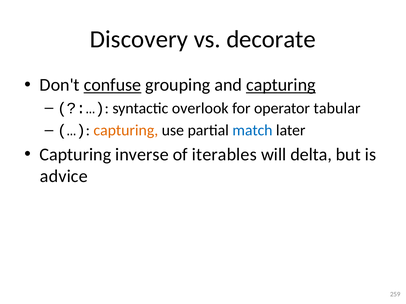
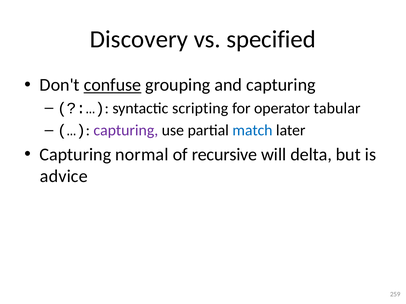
decorate: decorate -> specified (271, 39)
capturing underline: present -> none (281, 85)
overlook: overlook -> scripting (200, 108)
capturing colour: orange -> purple (126, 131)
inverse: inverse -> normal (142, 155)
iterables: iterables -> recursive (225, 155)
